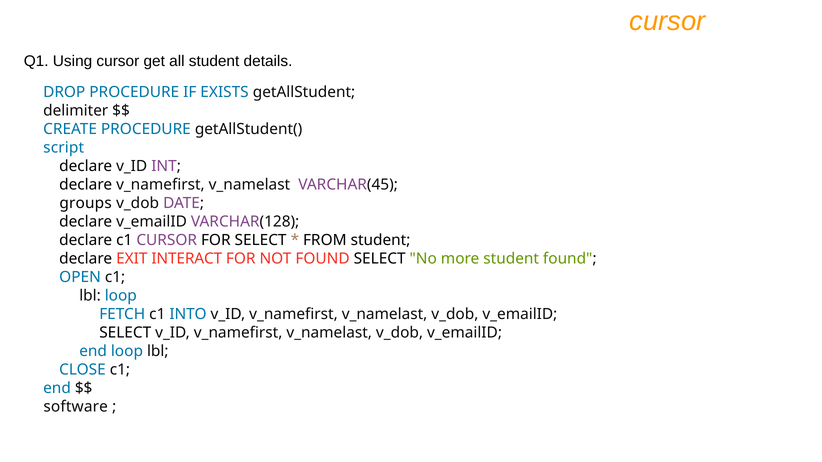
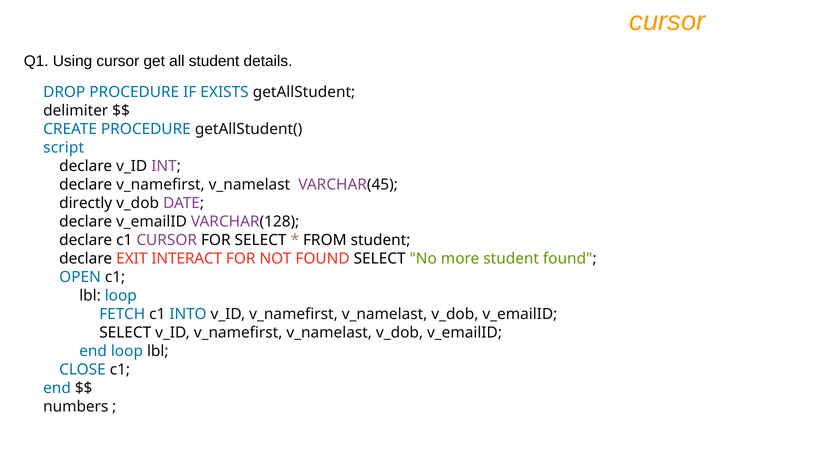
groups: groups -> directly (86, 203)
software: software -> numbers (76, 407)
